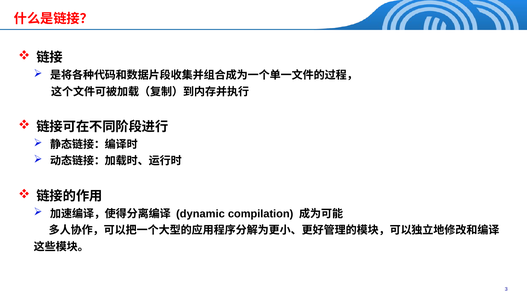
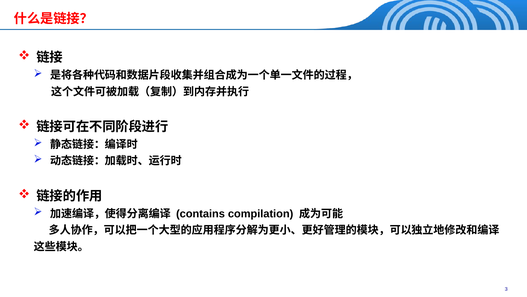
dynamic: dynamic -> contains (200, 213)
